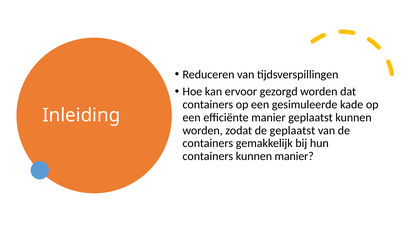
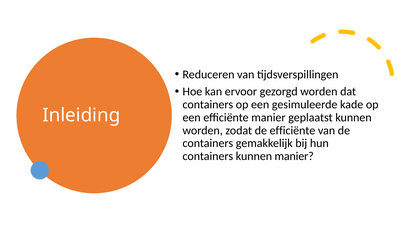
de geplaatst: geplaatst -> efficiënte (292, 130)
